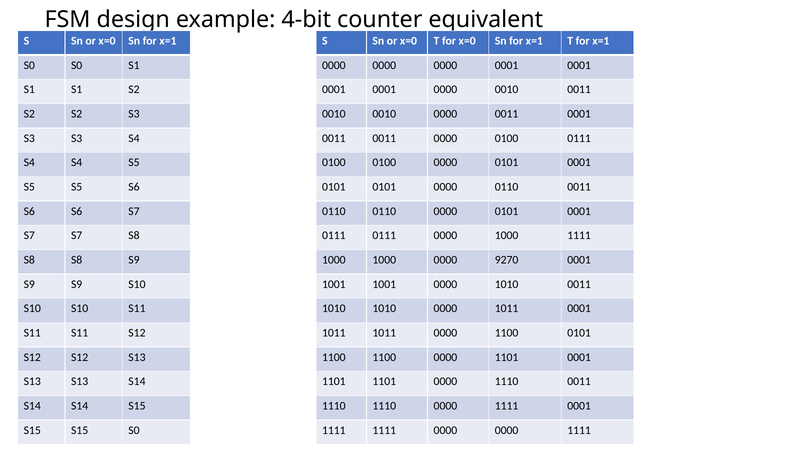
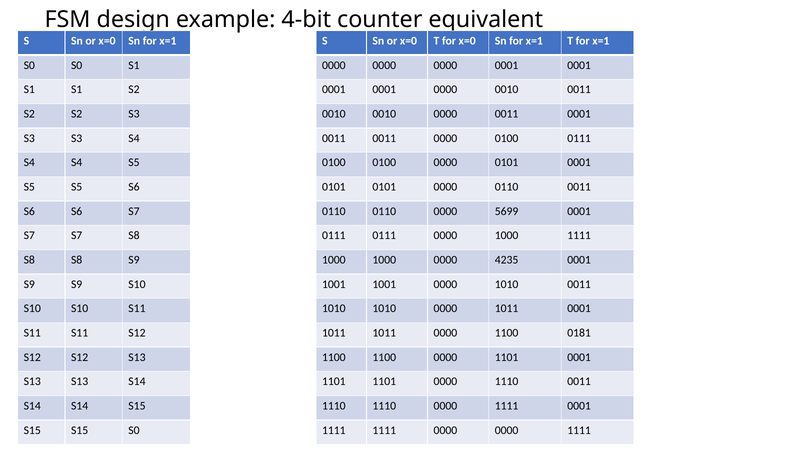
0110 0000 0101: 0101 -> 5699 (507, 211)
9270: 9270 -> 4235 (507, 260)
1100 0101: 0101 -> 0181 (579, 333)
